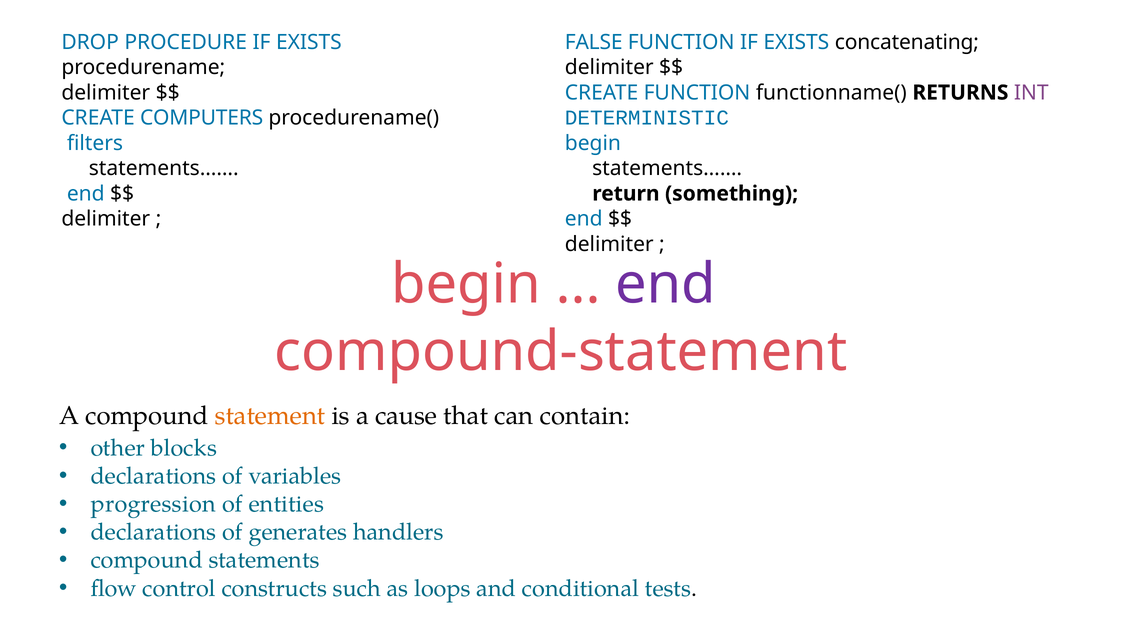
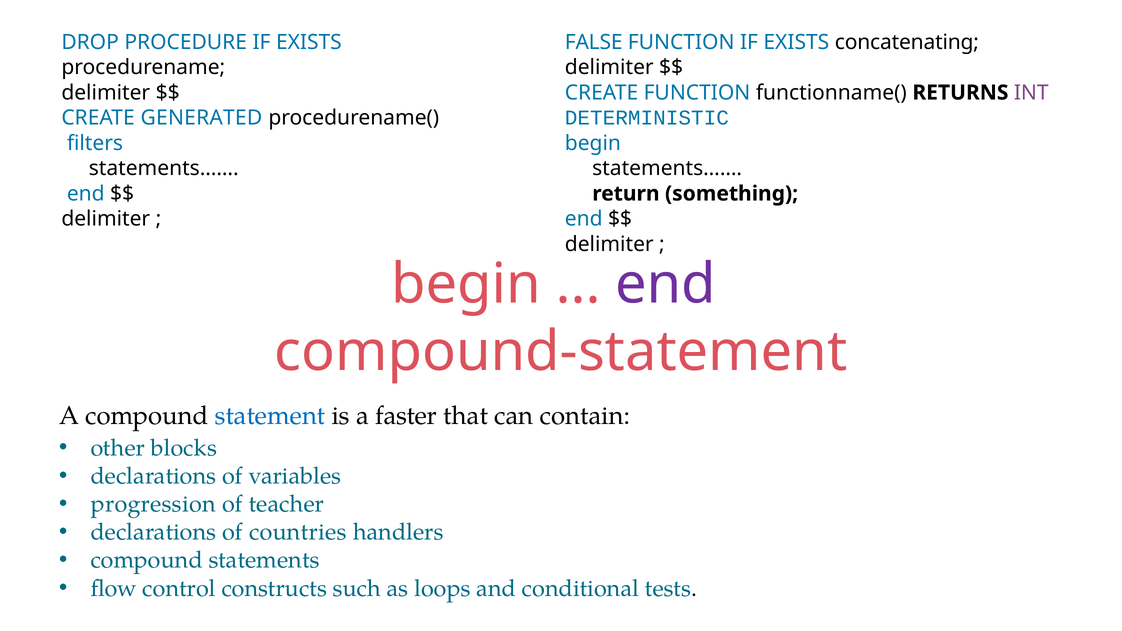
COMPUTERS: COMPUTERS -> GENERATED (201, 118)
statement colour: orange -> blue (270, 416)
cause: cause -> faster (406, 416)
entities: entities -> teacher (286, 504)
generates: generates -> countries (298, 532)
